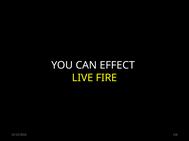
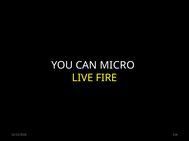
EFFECT: EFFECT -> MICRO (117, 66)
